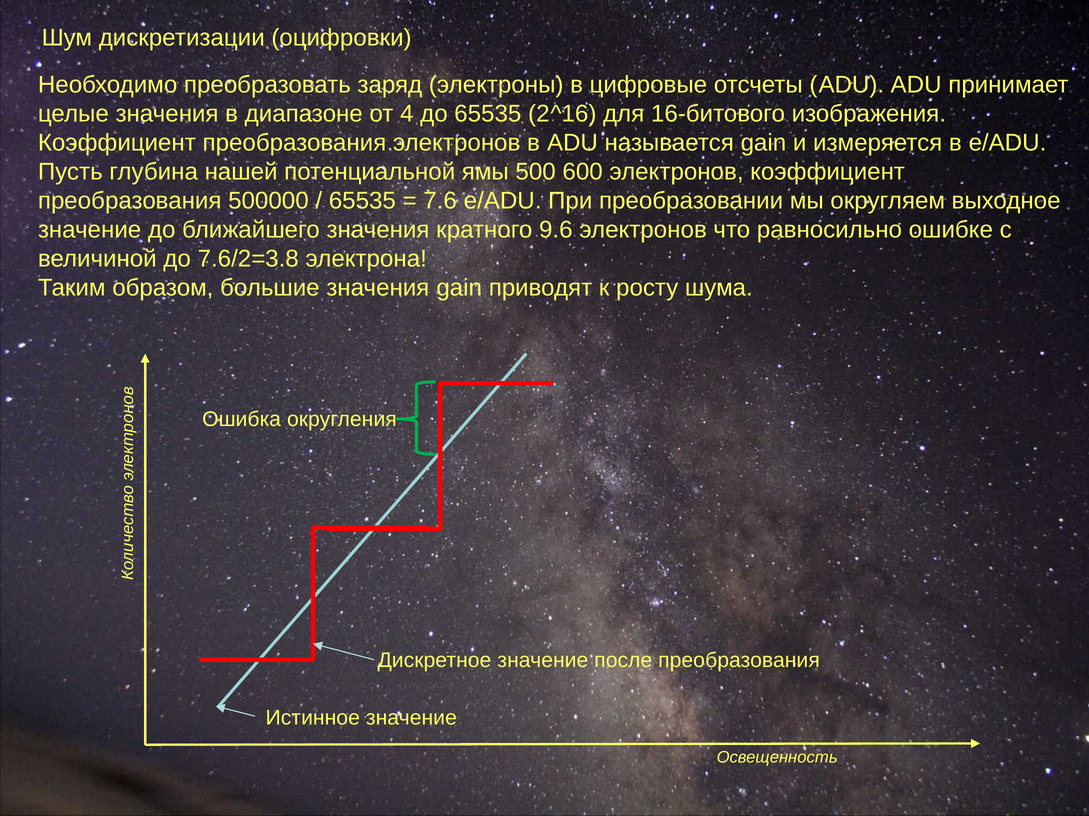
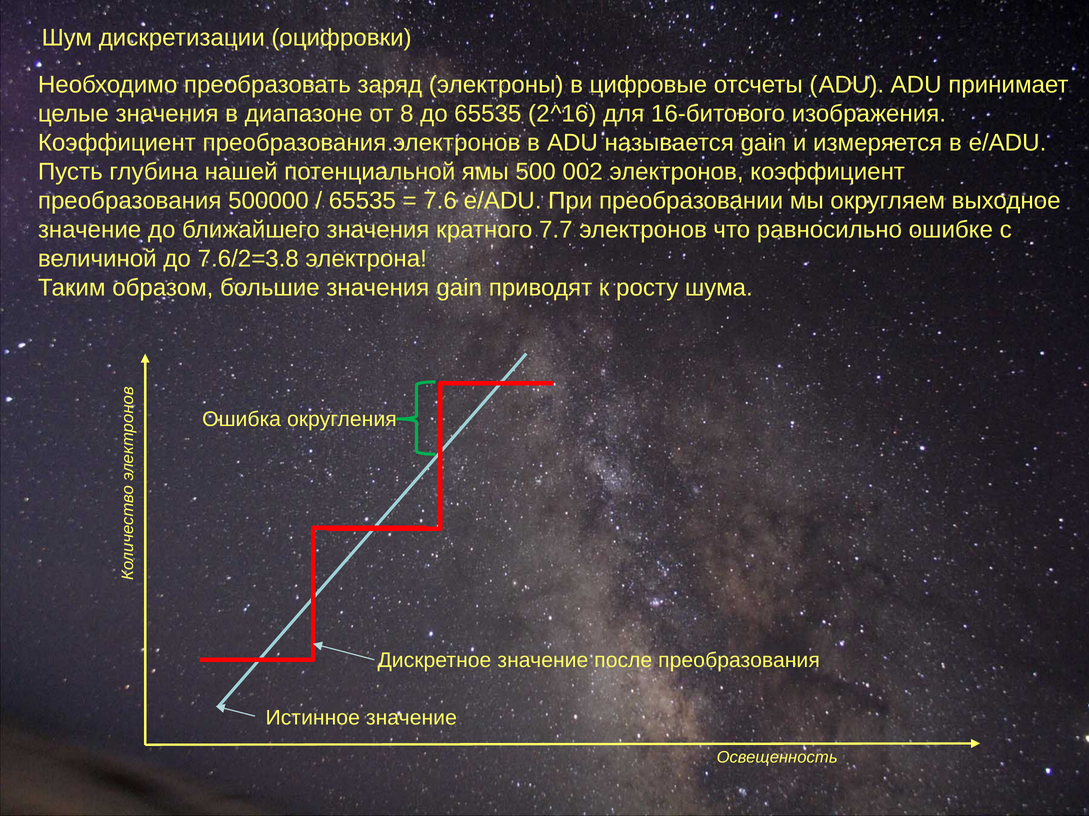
4: 4 -> 8 (407, 114)
600: 600 -> 002 (583, 172)
9.6: 9.6 -> 7.7 (556, 230)
